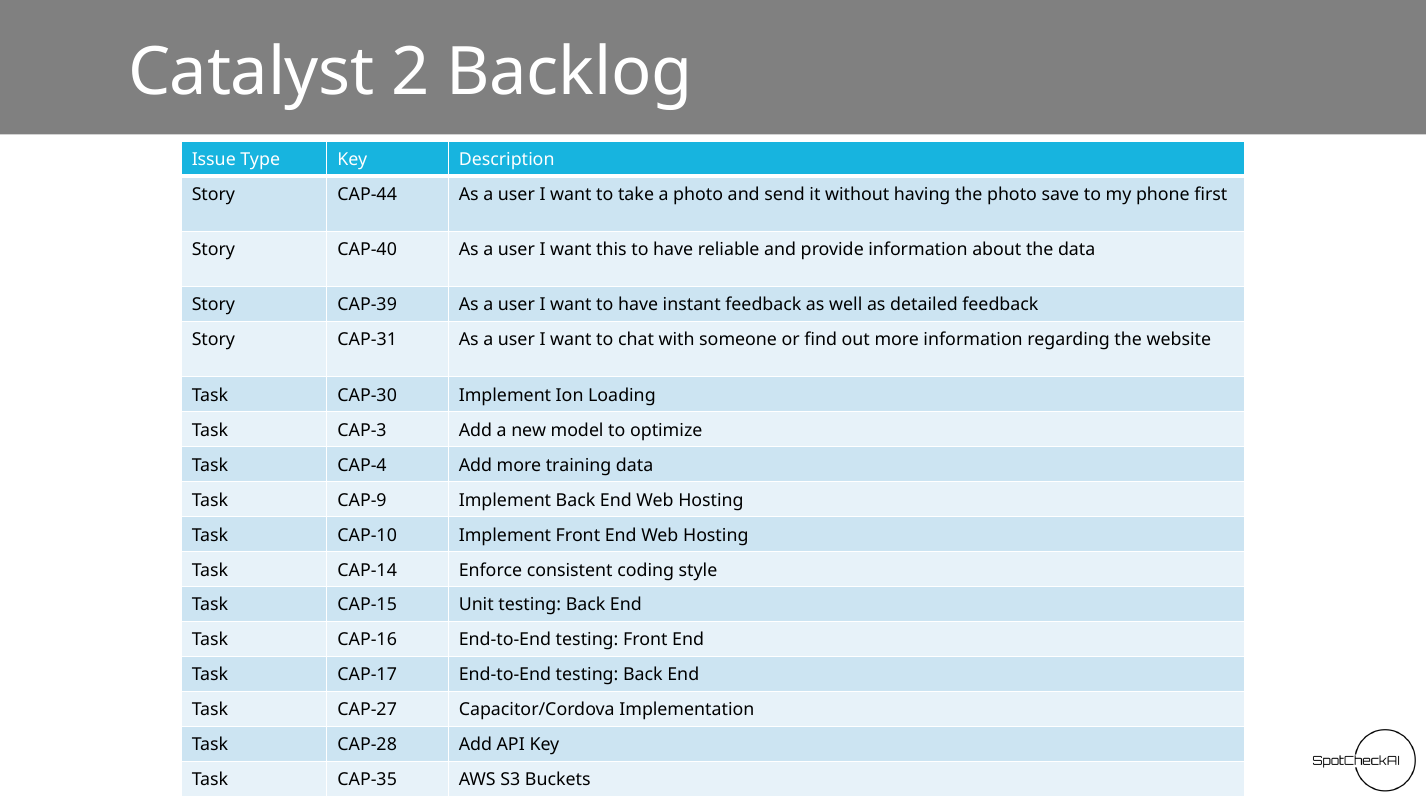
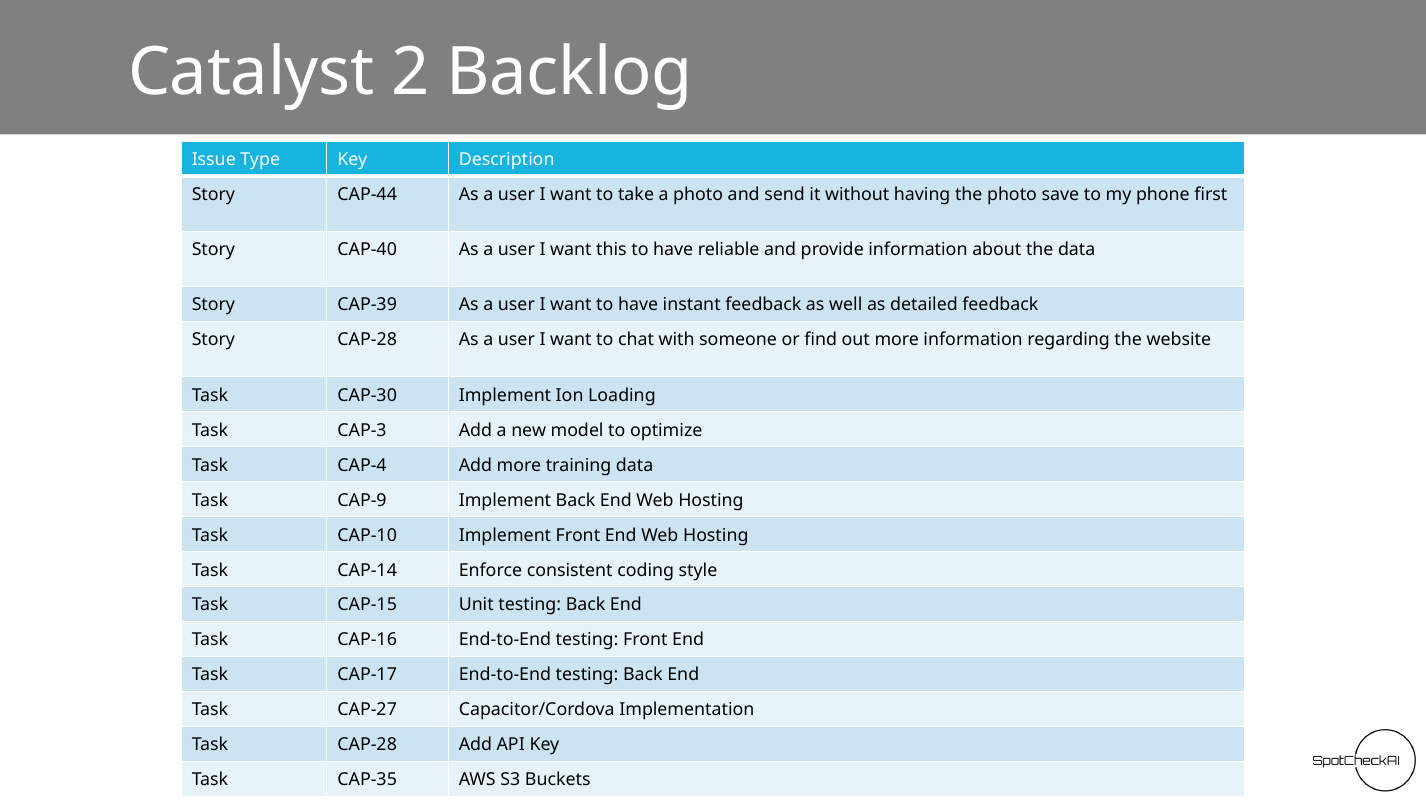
Story CAP-31: CAP-31 -> CAP-28 (367, 340)
